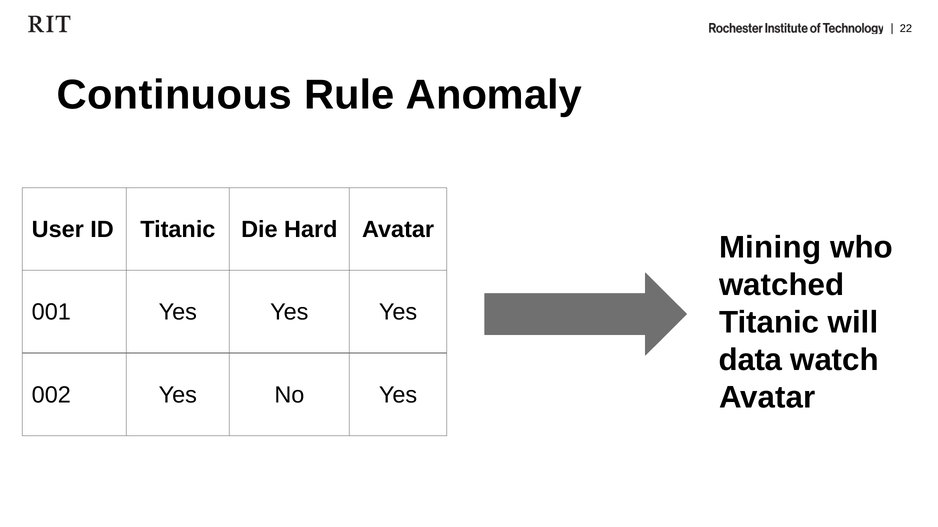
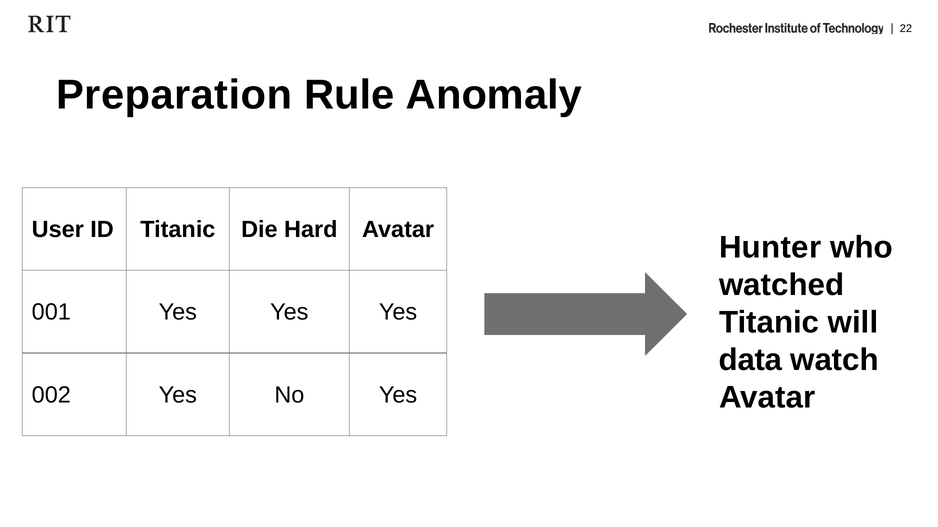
Continuous: Continuous -> Preparation (174, 95)
Mining: Mining -> Hunter (770, 248)
